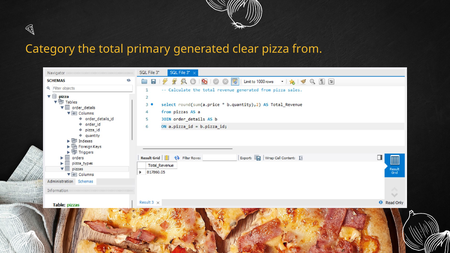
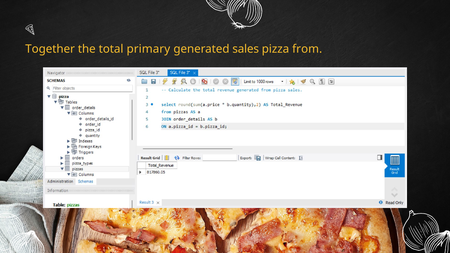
Category: Category -> Together (50, 49)
clear: clear -> sales (246, 49)
